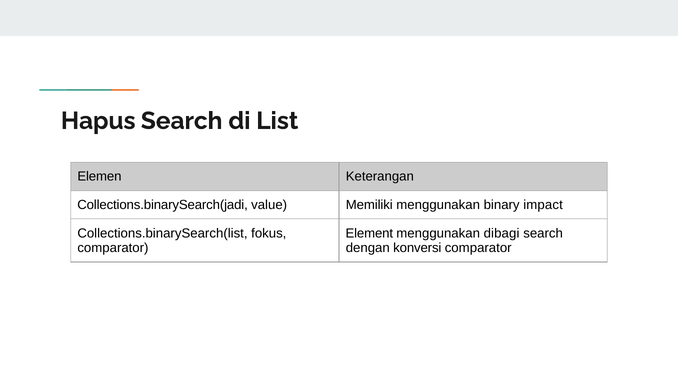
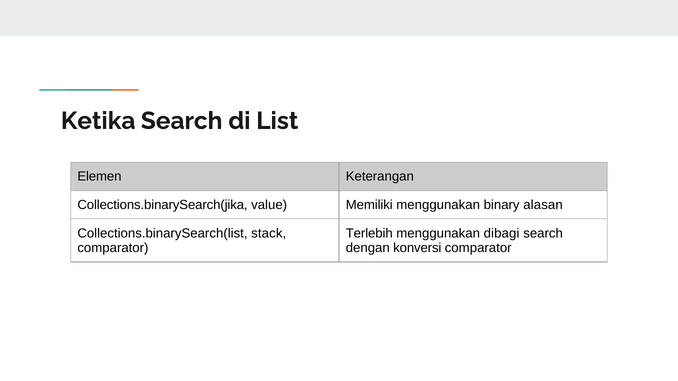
Hapus: Hapus -> Ketika (98, 121)
Collections.binarySearch(jadi: Collections.binarySearch(jadi -> Collections.binarySearch(jika (163, 205)
impact: impact -> alasan (543, 205)
fokus: fokus -> stack (269, 234)
Element: Element -> Terlebih (369, 234)
